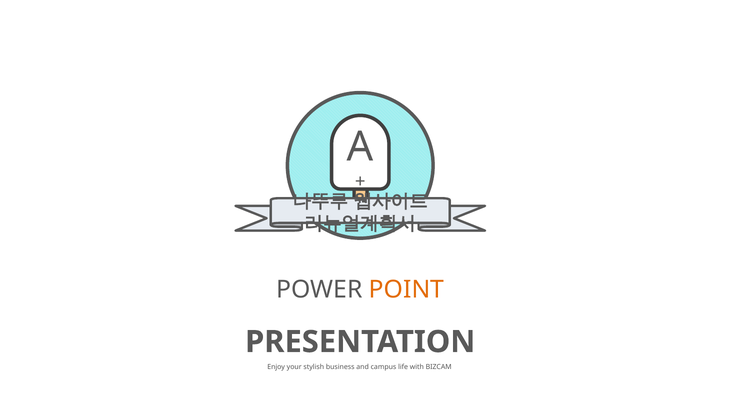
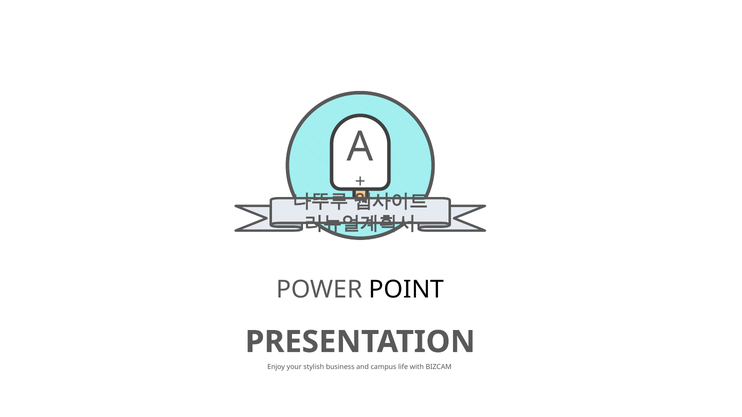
POINT colour: orange -> black (407, 290)
